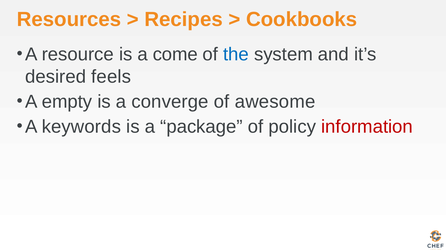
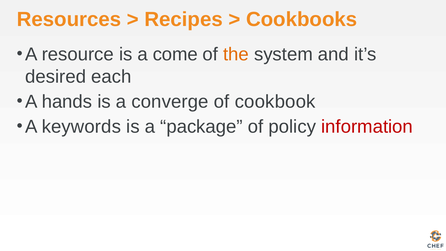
the colour: blue -> orange (236, 54)
feels: feels -> each (111, 77)
empty: empty -> hands (67, 102)
awesome: awesome -> cookbook (275, 102)
